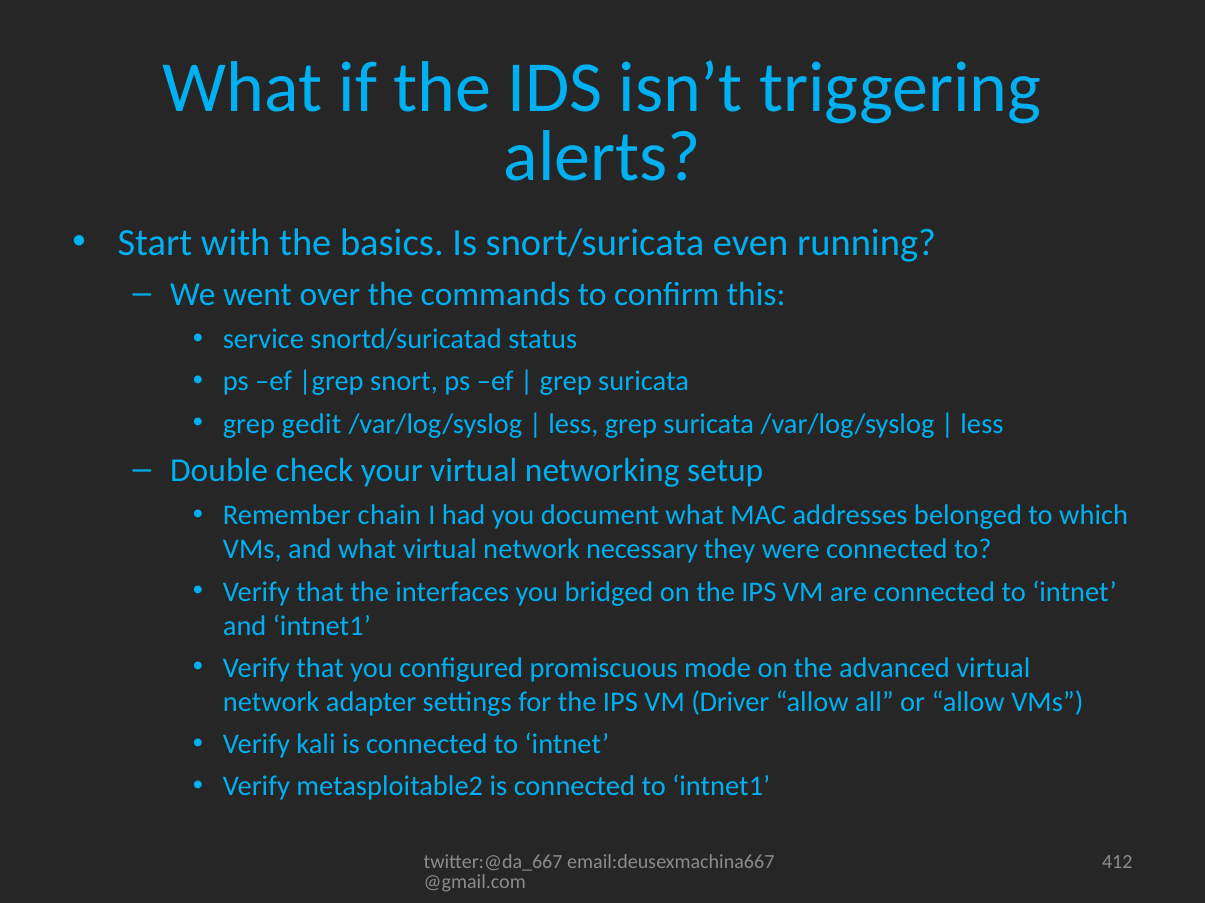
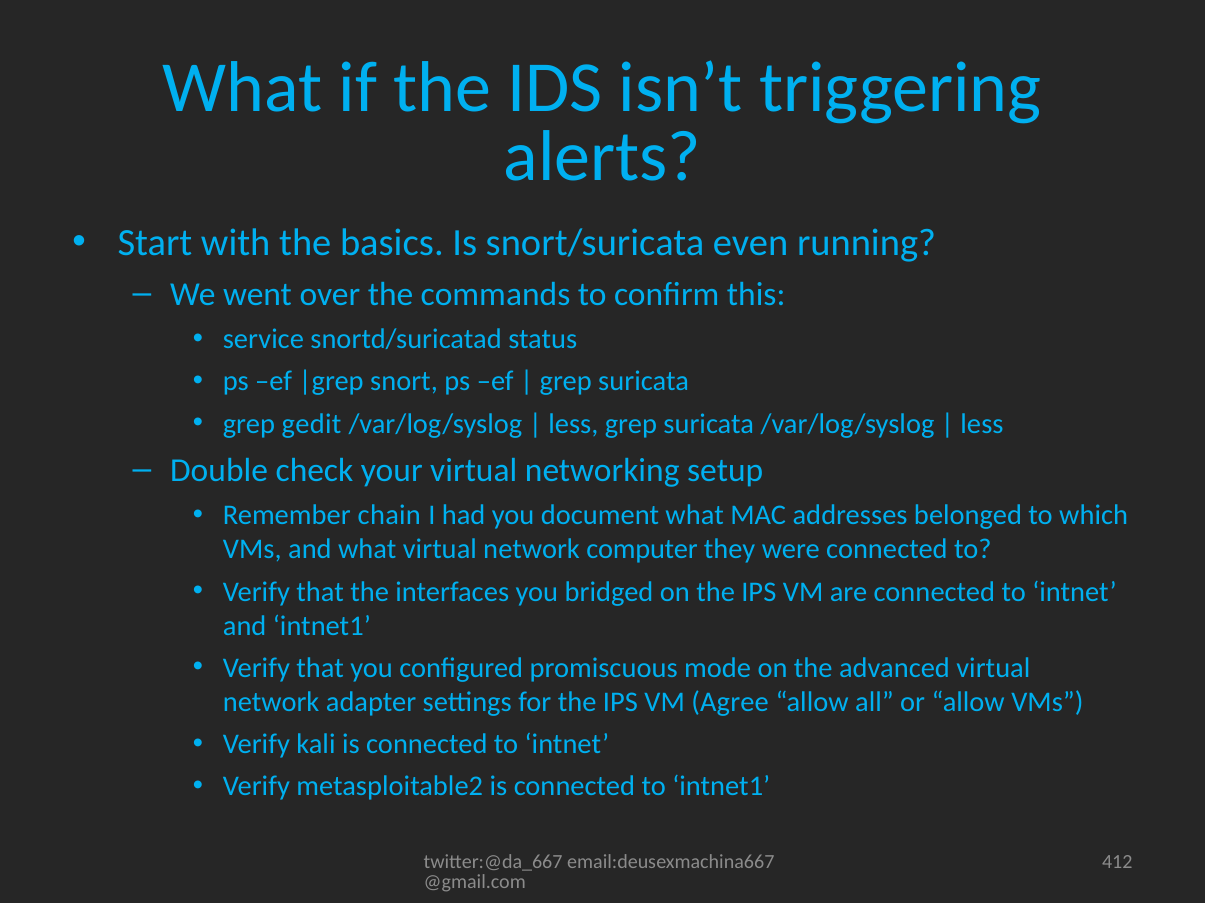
necessary: necessary -> computer (642, 550)
Driver: Driver -> Agree (730, 703)
